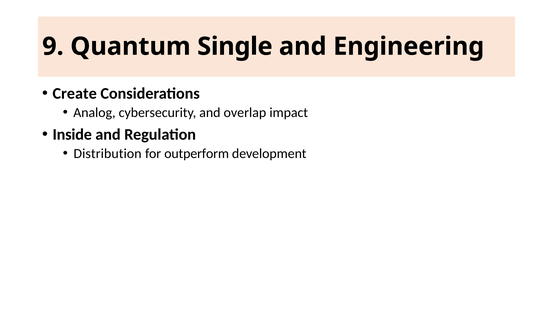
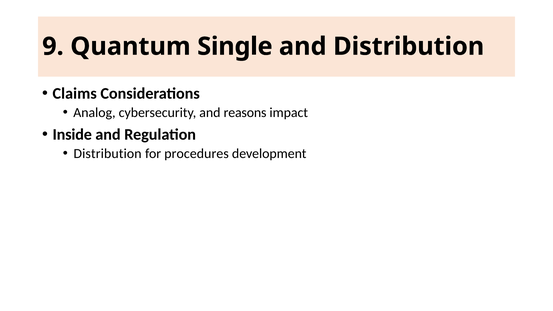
and Engineering: Engineering -> Distribution (409, 46)
Create: Create -> Claims (75, 93)
overlap: overlap -> reasons (245, 113)
outperform: outperform -> procedures (197, 154)
